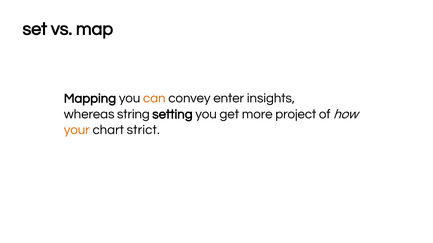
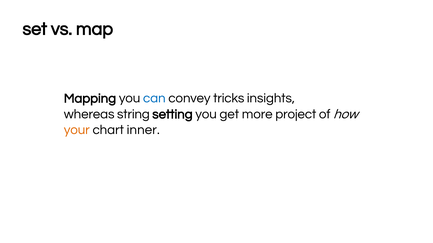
can colour: orange -> blue (154, 98)
enter: enter -> tricks (229, 98)
strict: strict -> inner (143, 130)
